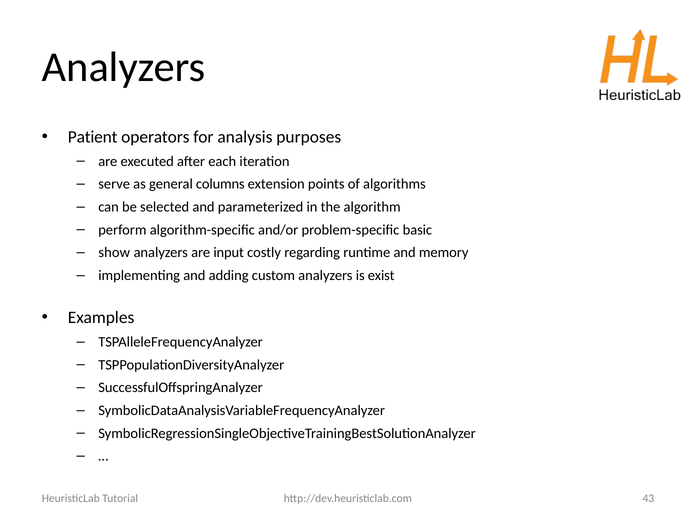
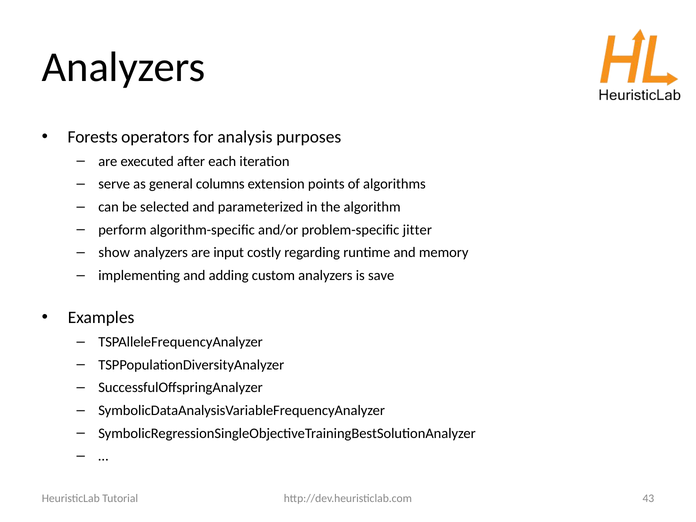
Patient: Patient -> Forests (93, 137)
basic: basic -> jitter (417, 230)
exist: exist -> save (381, 275)
